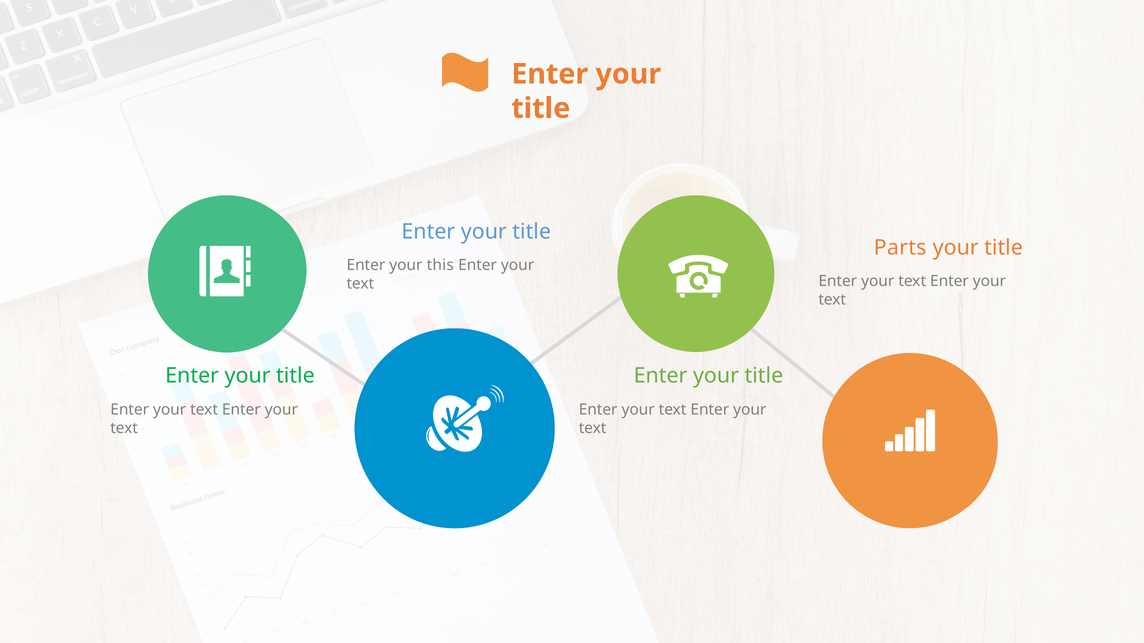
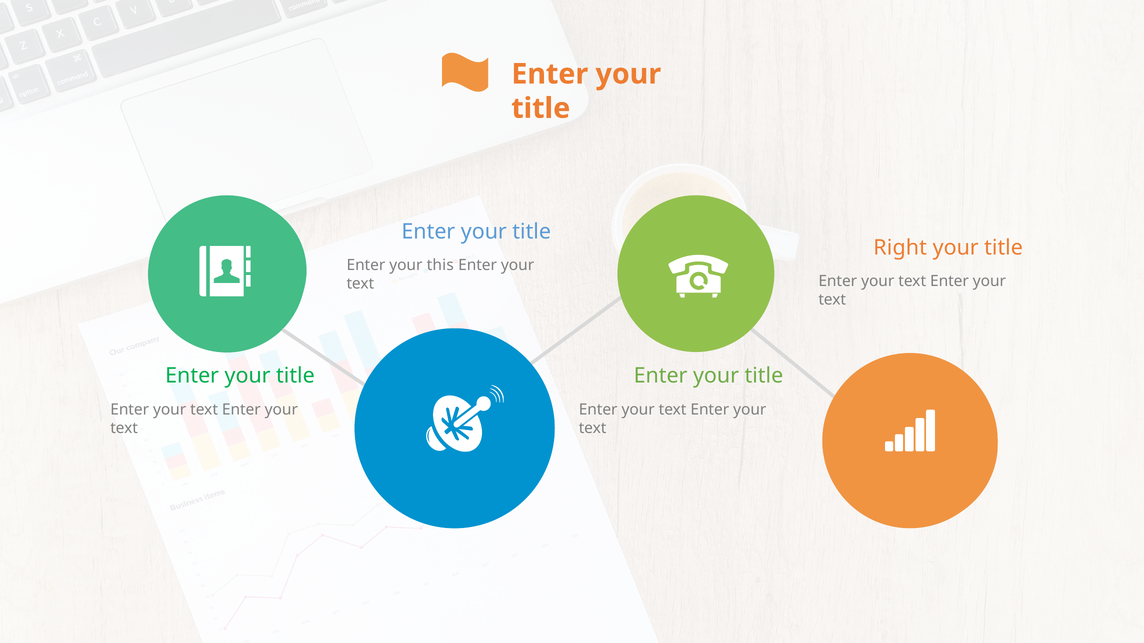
Parts: Parts -> Right (900, 248)
